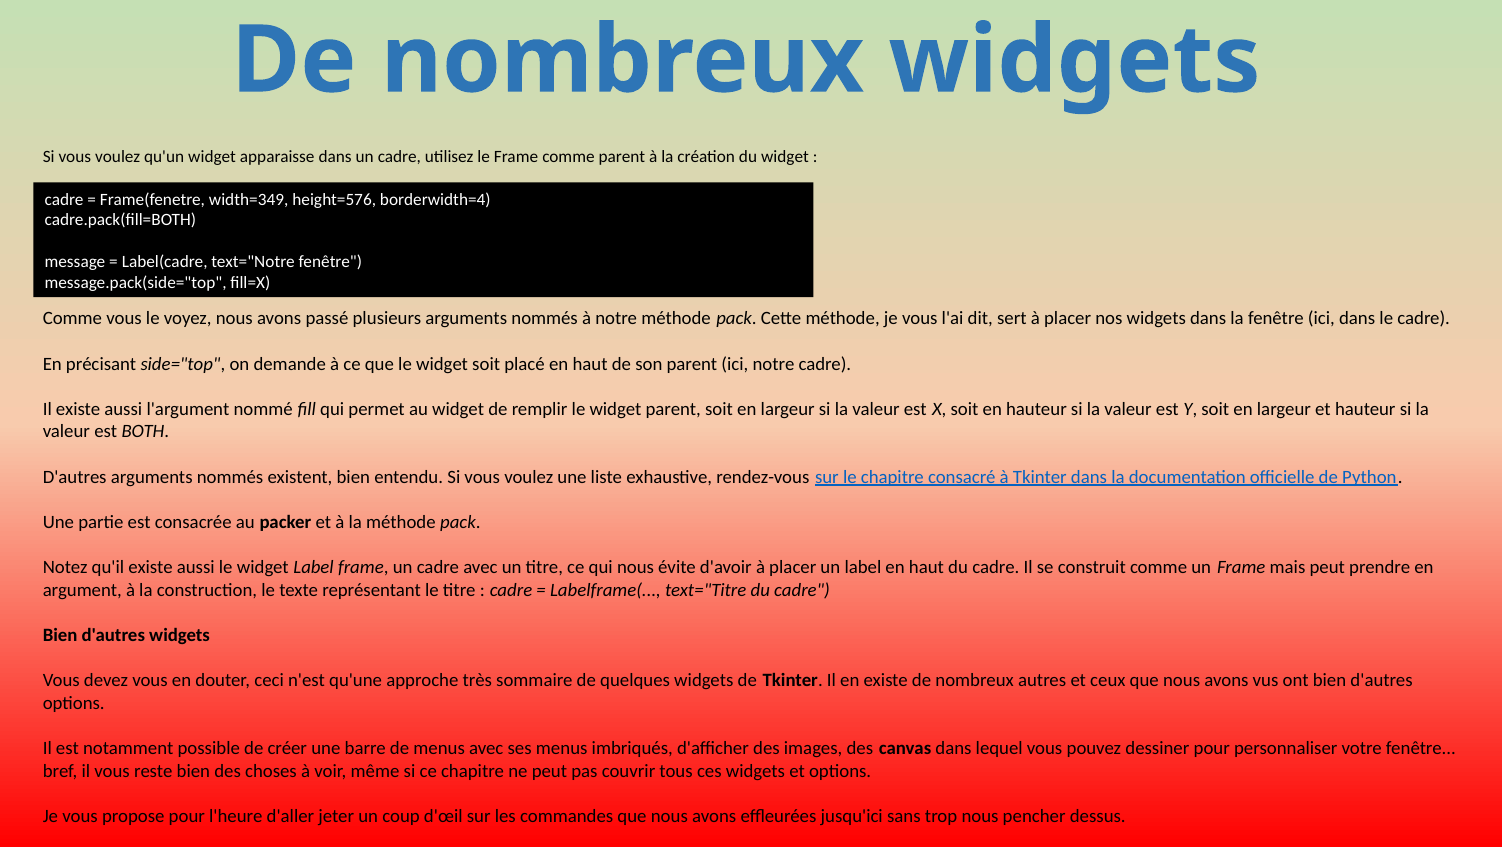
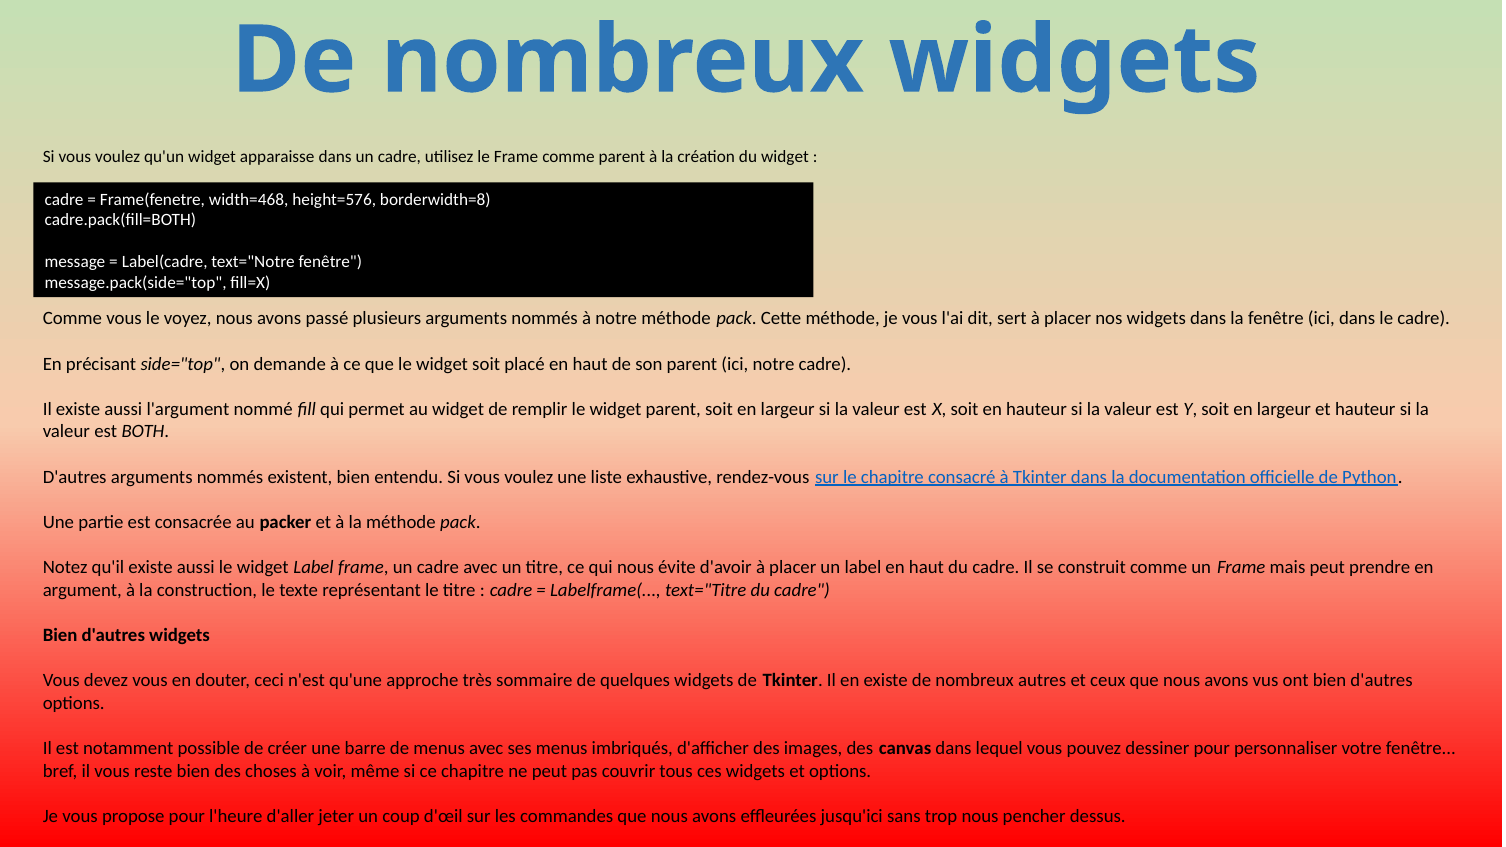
width=349: width=349 -> width=468 (249, 200)
borderwidth=4: borderwidth=4 -> borderwidth=8 (435, 200)
